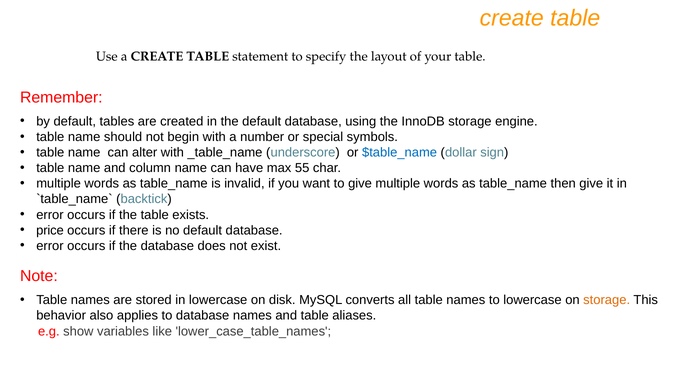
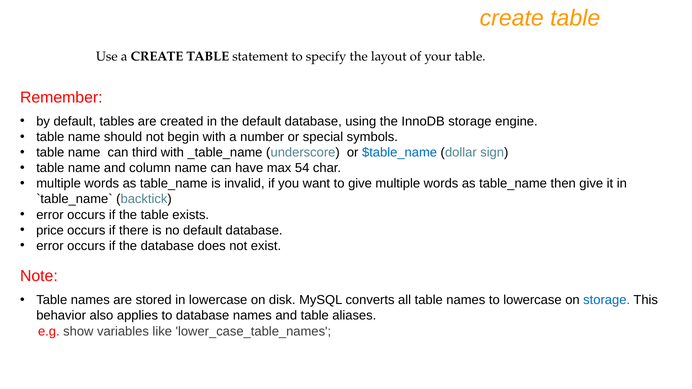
alter: alter -> third (145, 153)
55: 55 -> 54 (302, 168)
storage colour: orange -> blue (607, 300)
